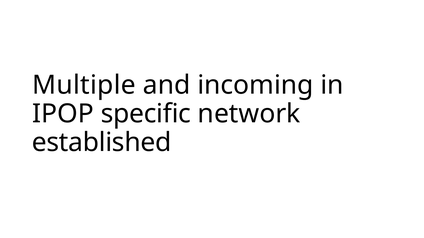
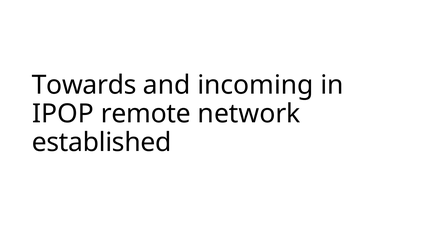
Multiple: Multiple -> Towards (84, 85)
specific: specific -> remote (146, 114)
